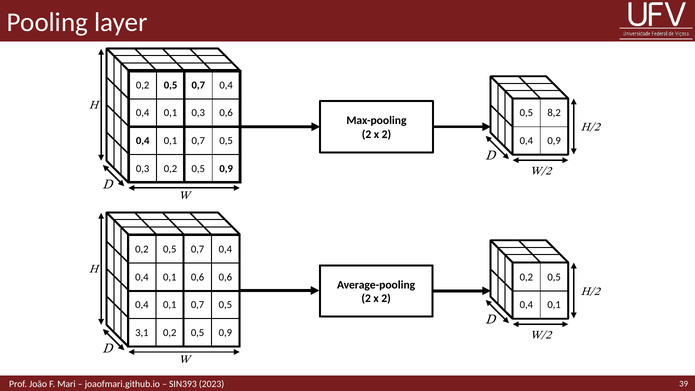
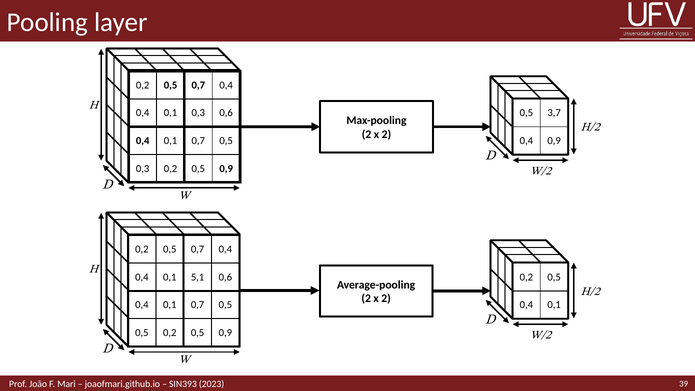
8,2: 8,2 -> 3,7 (554, 113)
0,1 0,6: 0,6 -> 5,1 (198, 277)
3,1: 3,1 -> 0,5 (142, 333)
